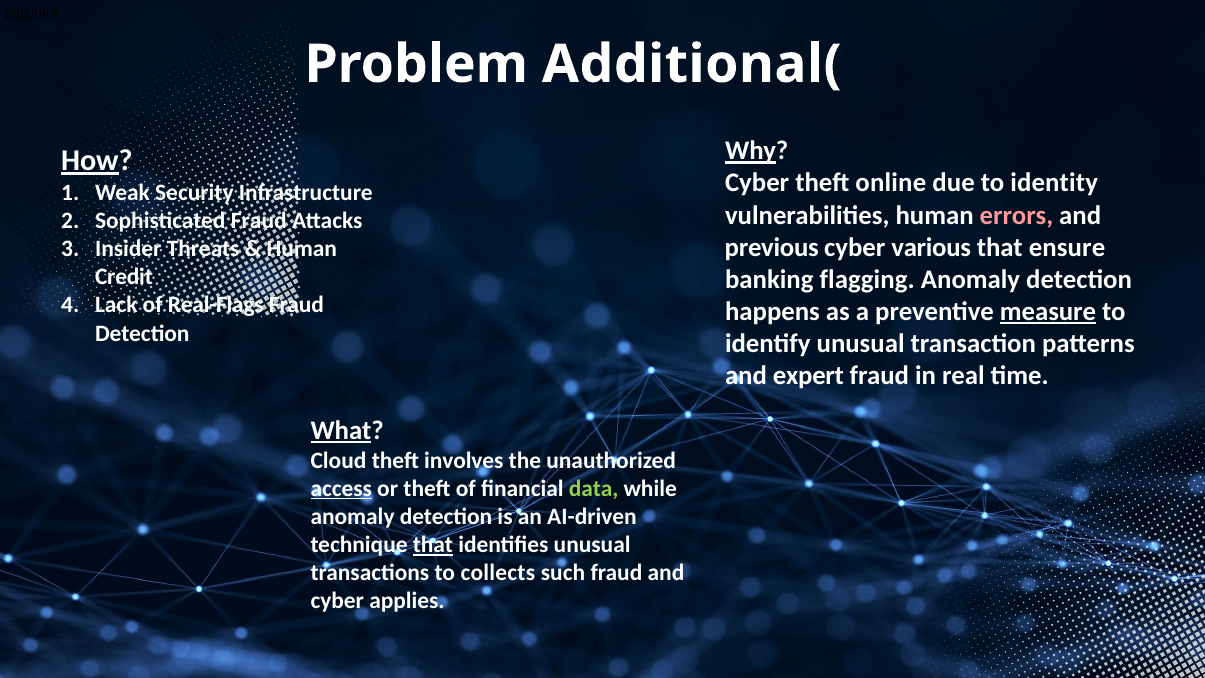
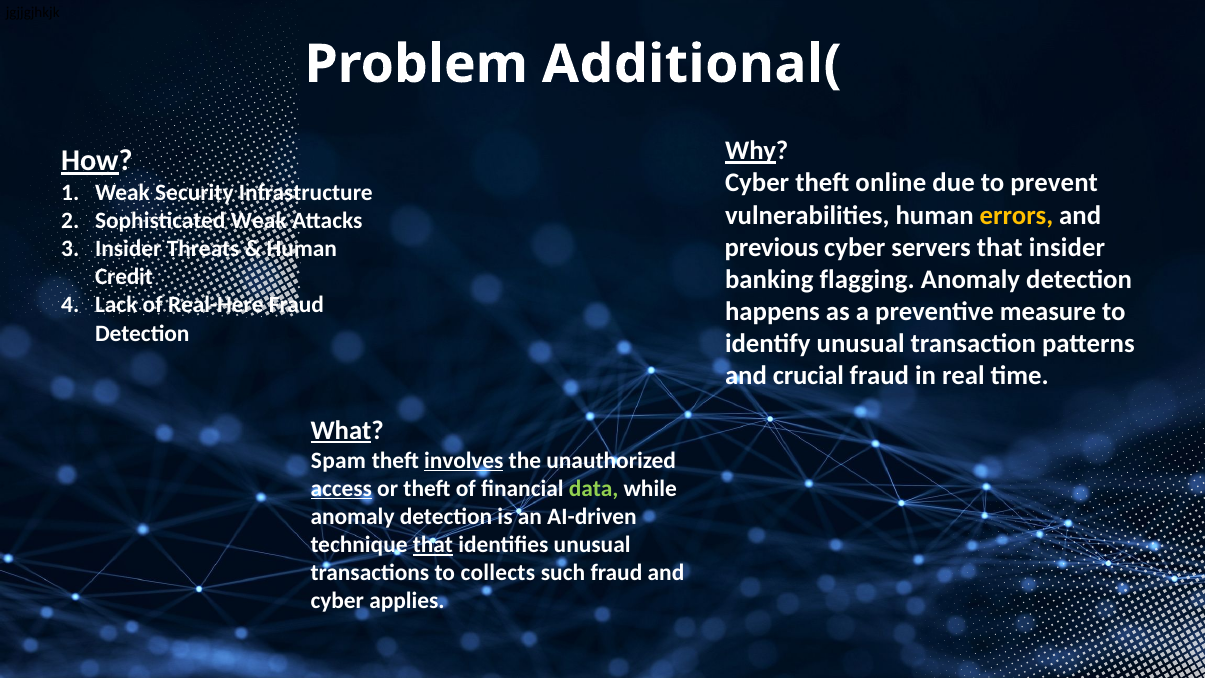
identity: identity -> prevent (1054, 183)
errors colour: pink -> yellow (1016, 215)
Sophisticated Fraud: Fraud -> Weak (259, 221)
various: various -> servers (931, 247)
that ensure: ensure -> insider (1067, 247)
Real-Flags: Real-Flags -> Real-Here (216, 305)
measure underline: present -> none (1048, 312)
expert: expert -> crucial (808, 376)
Cloud: Cloud -> Spam (338, 460)
involves underline: none -> present (464, 460)
